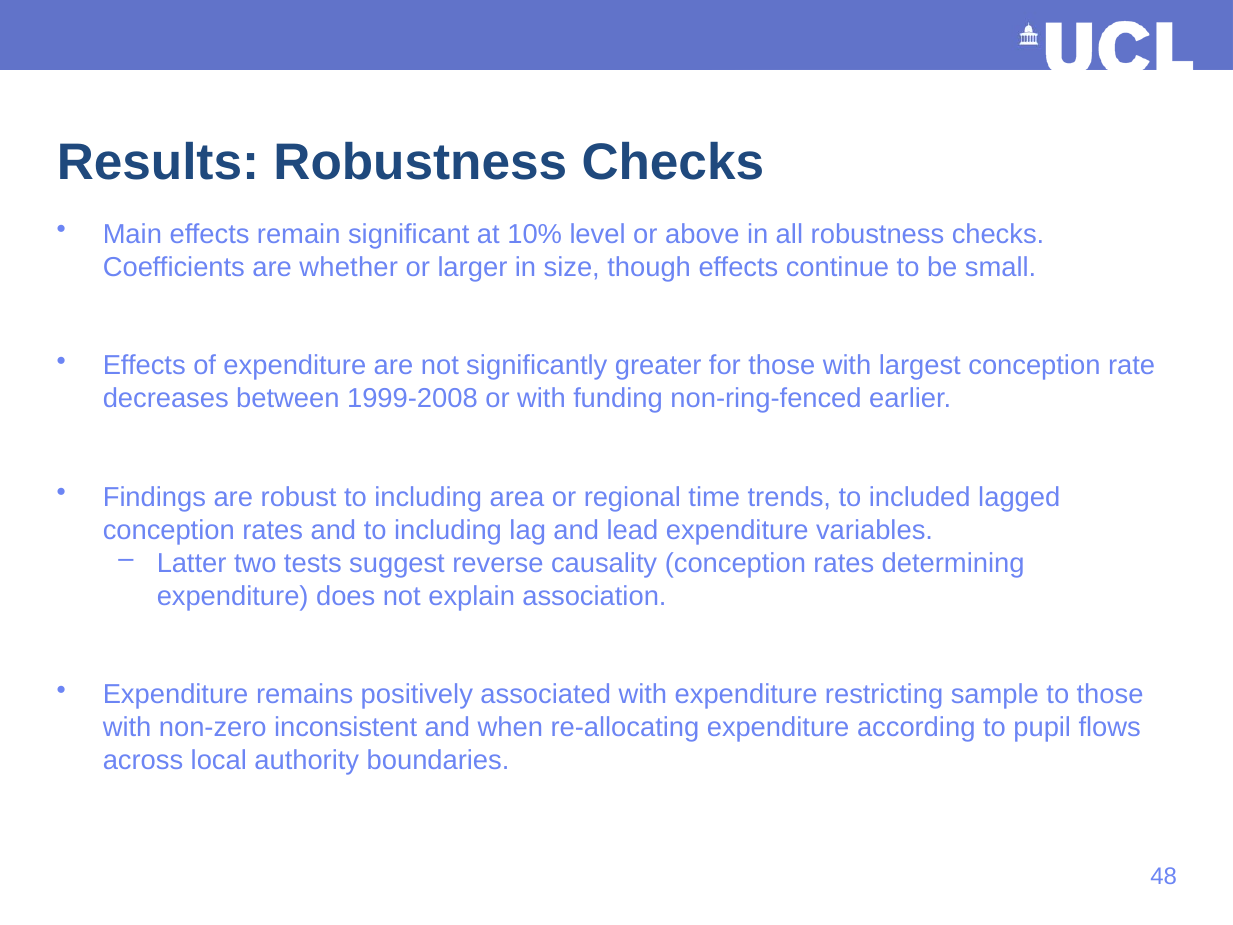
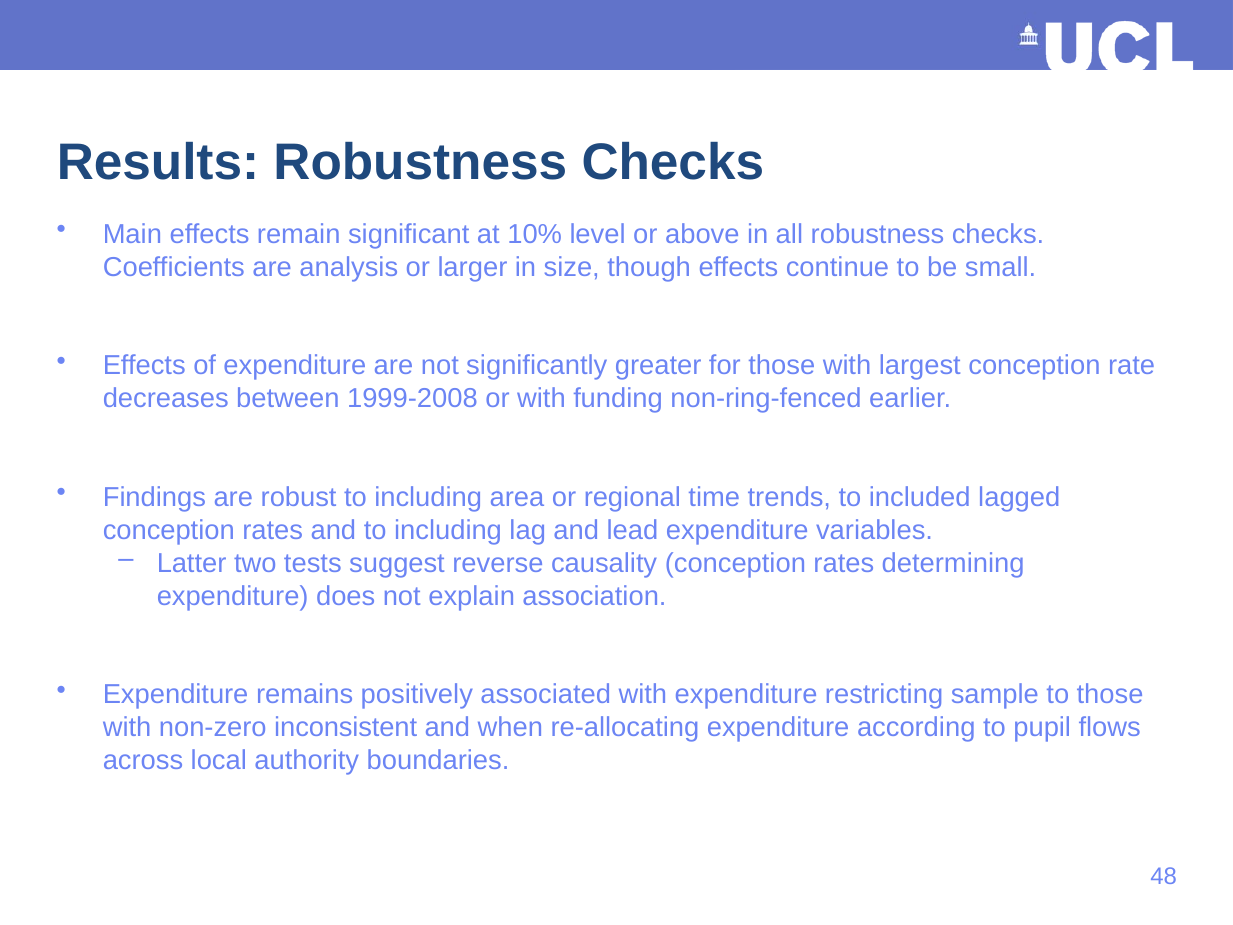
whether: whether -> analysis (349, 267)
